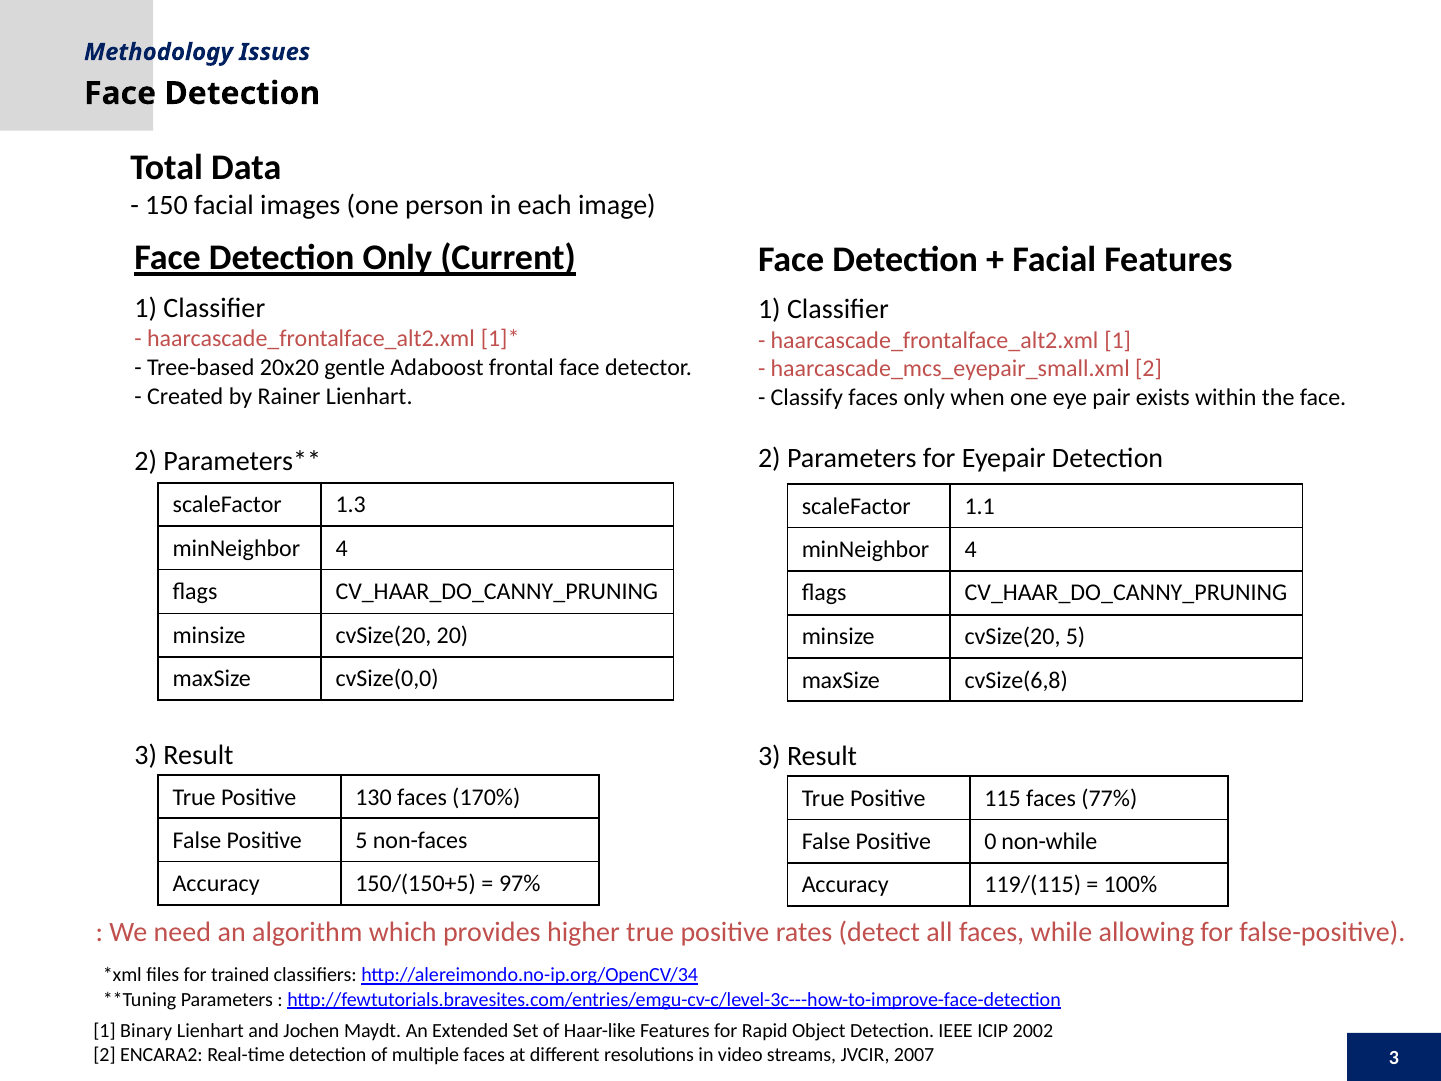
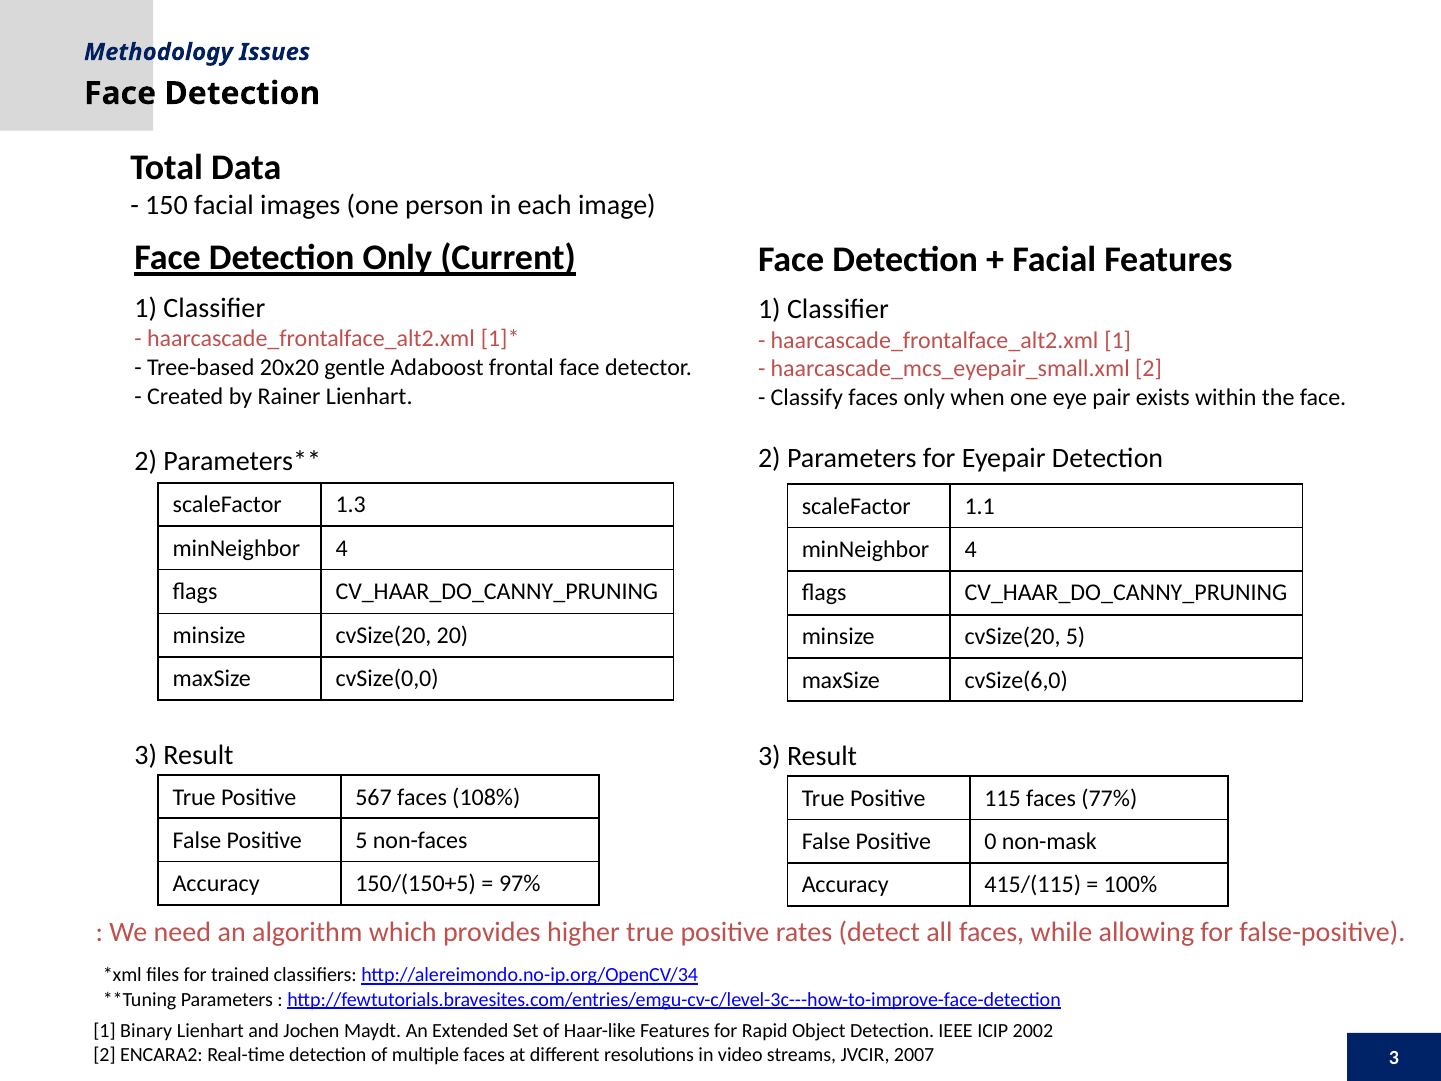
cvSize(6,8: cvSize(6,8 -> cvSize(6,0 (1016, 680)
130: 130 -> 567 (374, 797)
170%: 170% -> 108% (486, 797)
non-while: non-while -> non-mask (1049, 842)
119/(115: 119/(115 -> 415/(115 (1033, 885)
